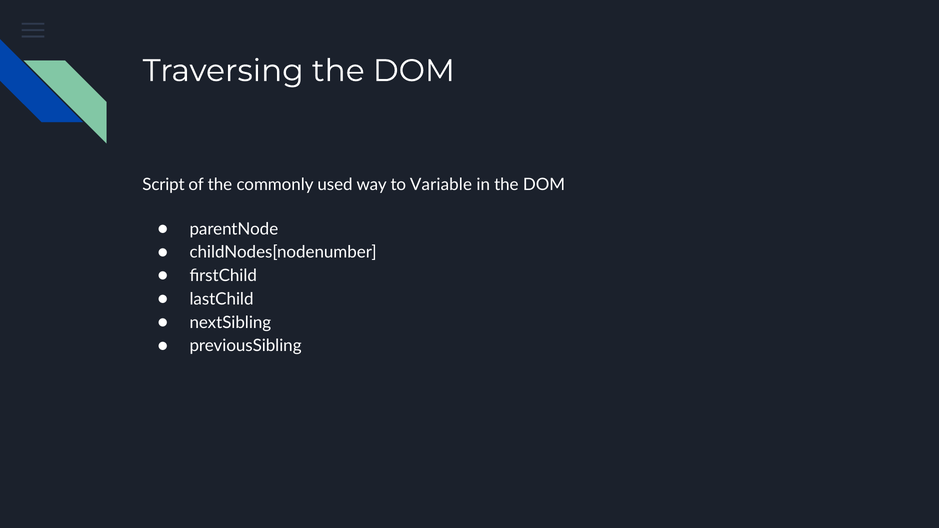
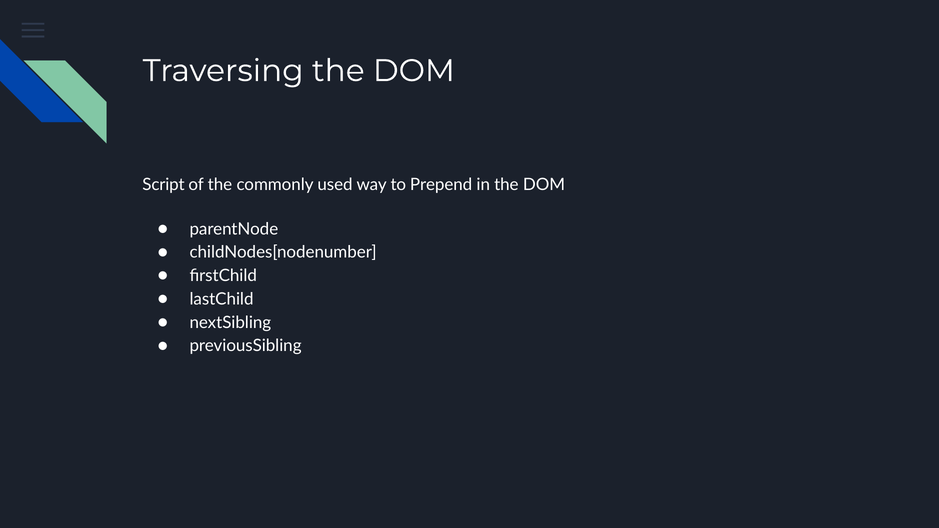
Variable: Variable -> Prepend (441, 185)
